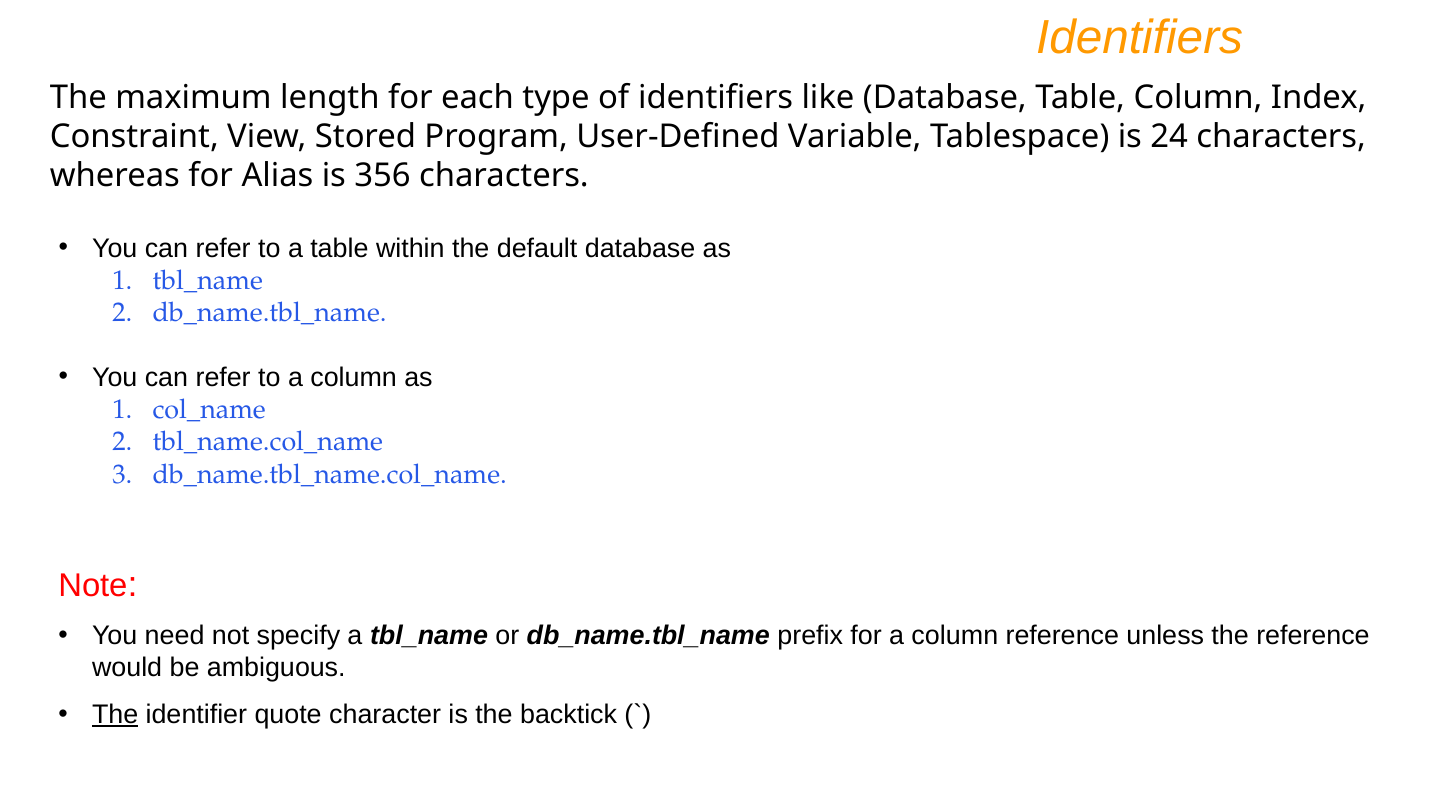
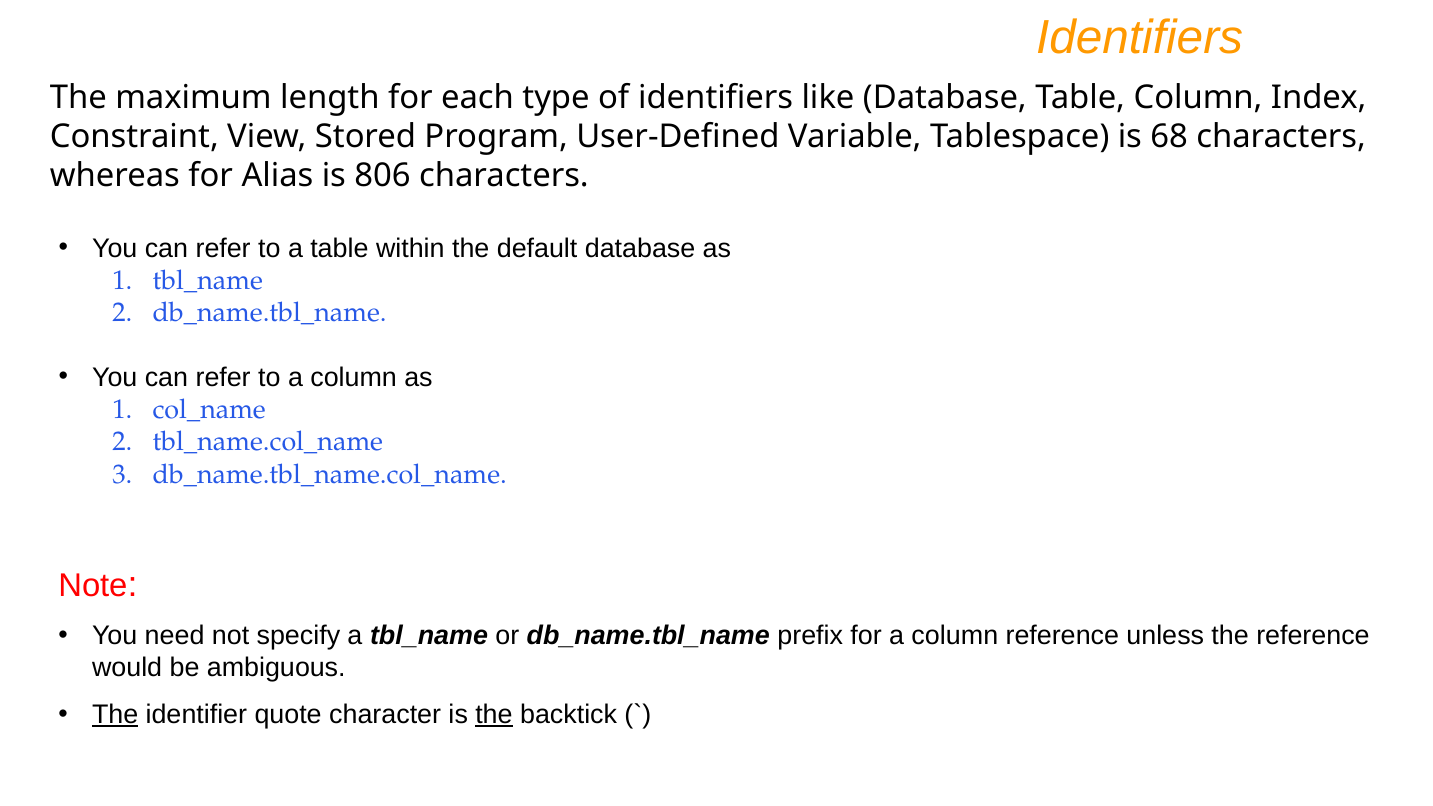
24: 24 -> 68 (1169, 137)
356: 356 -> 806 (383, 176)
the underline: none -> present (494, 715)
